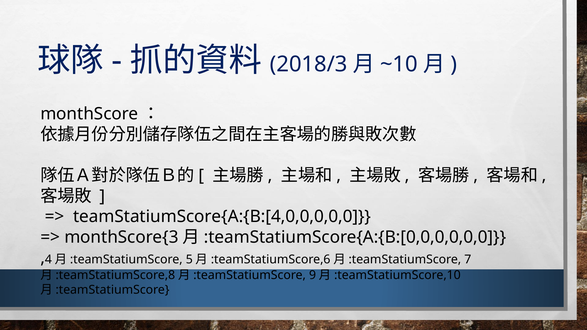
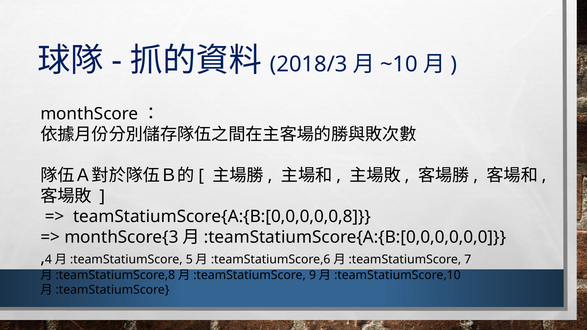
teamStatiumScore{A:{B:[4,0,0,0,0,0: teamStatiumScore{A:{B:[4,0,0,0,0,0 -> teamStatiumScore{A:{B:[0,0,0,0,0,8 (222, 217)
